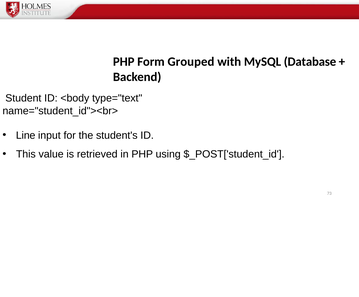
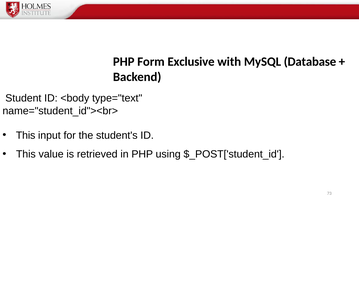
Grouped: Grouped -> Exclusive (191, 61)
Line: Line -> This (26, 135)
